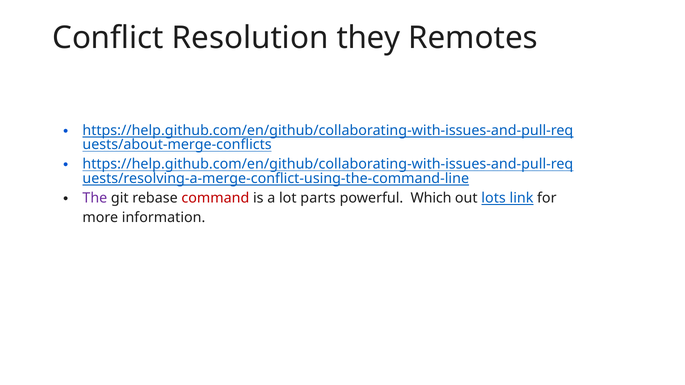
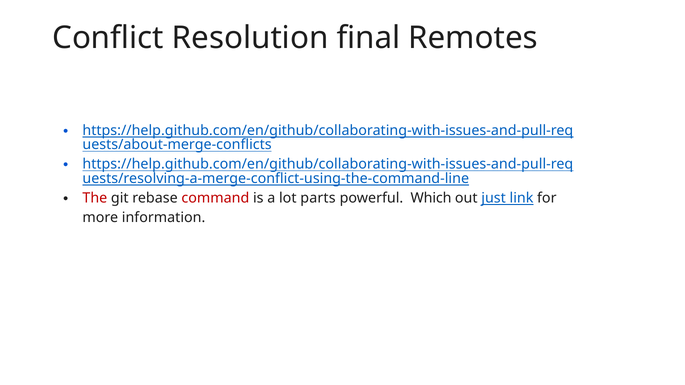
they: they -> final (368, 38)
The colour: purple -> red (95, 198)
lots: lots -> just (494, 198)
